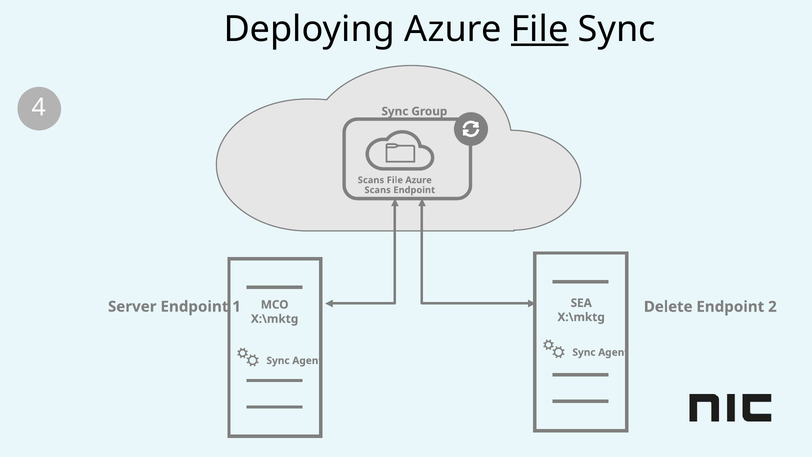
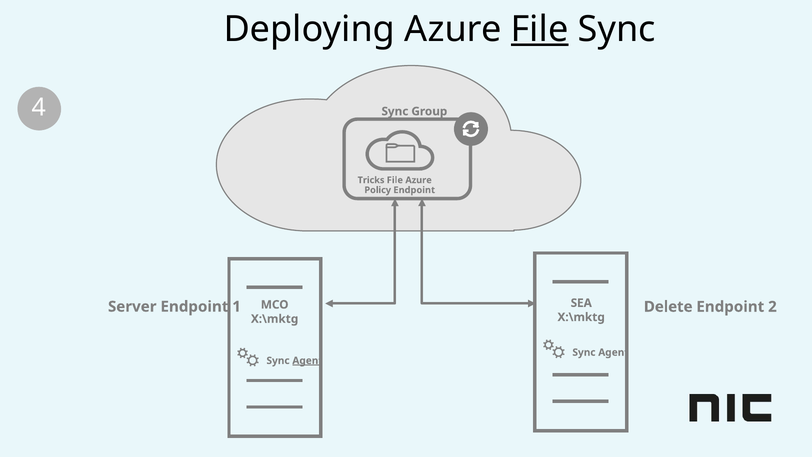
Scans: Scans -> Tricks (371, 180)
Scans: Scans -> Policy (378, 190)
Agent underline: none -> present (308, 360)
